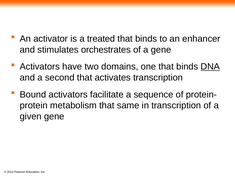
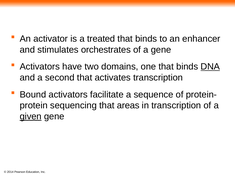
metabolism: metabolism -> sequencing (73, 106)
same: same -> areas (128, 106)
given underline: none -> present (31, 117)
